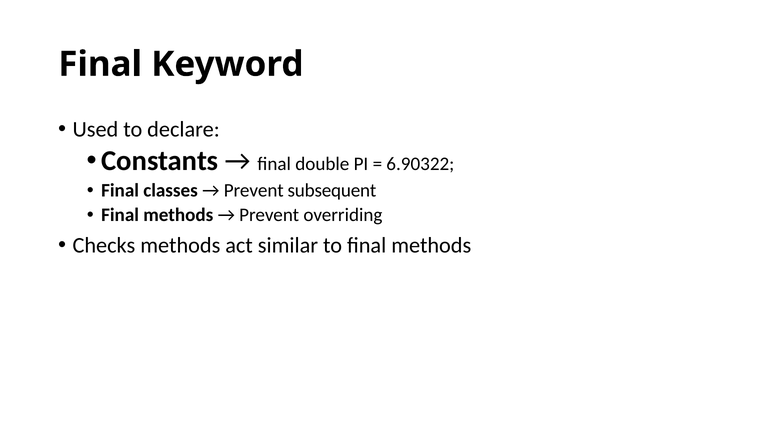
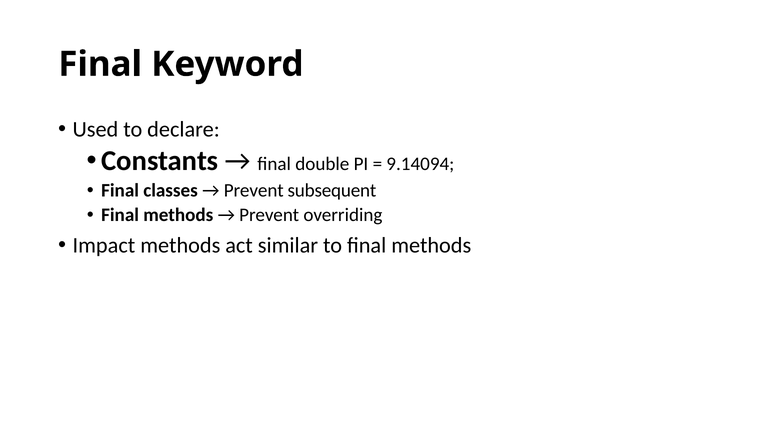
6.90322: 6.90322 -> 9.14094 (420, 164)
Checks: Checks -> Impact (104, 245)
